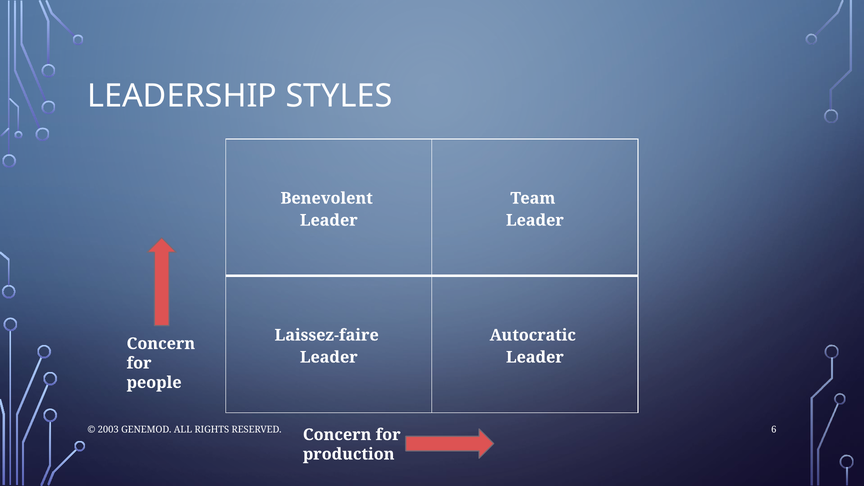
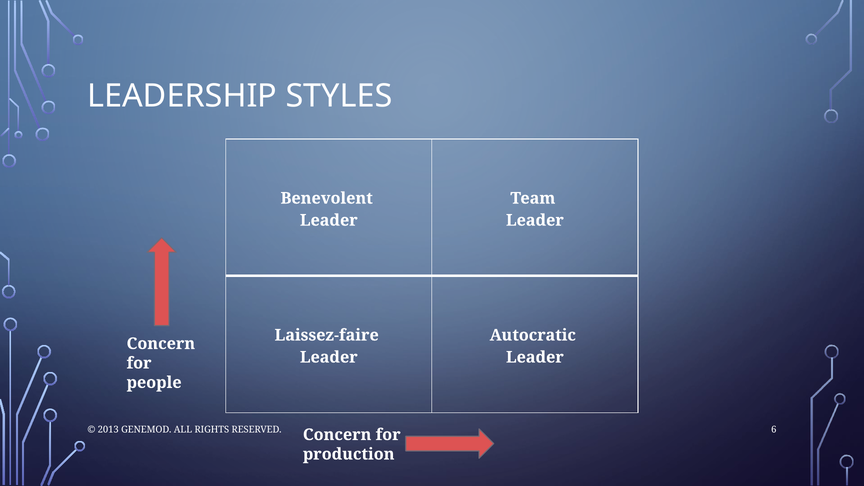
2003: 2003 -> 2013 (108, 430)
